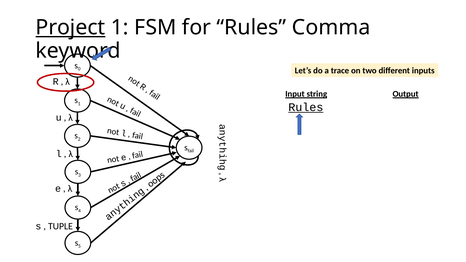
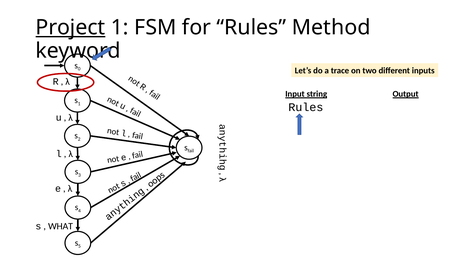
Comma: Comma -> Method (331, 28)
Rules underline: present -> none (306, 108)
TUPLE: TUPLE -> WHAT (61, 227)
